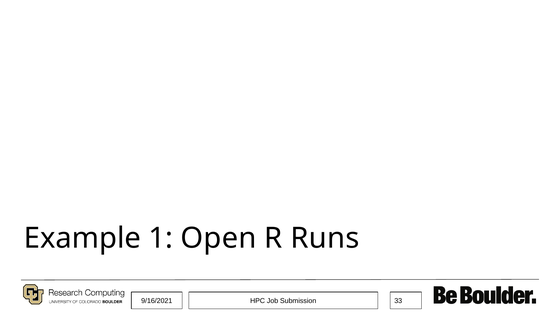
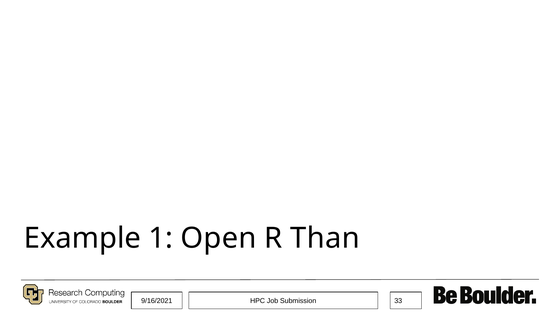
Runs: Runs -> Than (325, 238)
